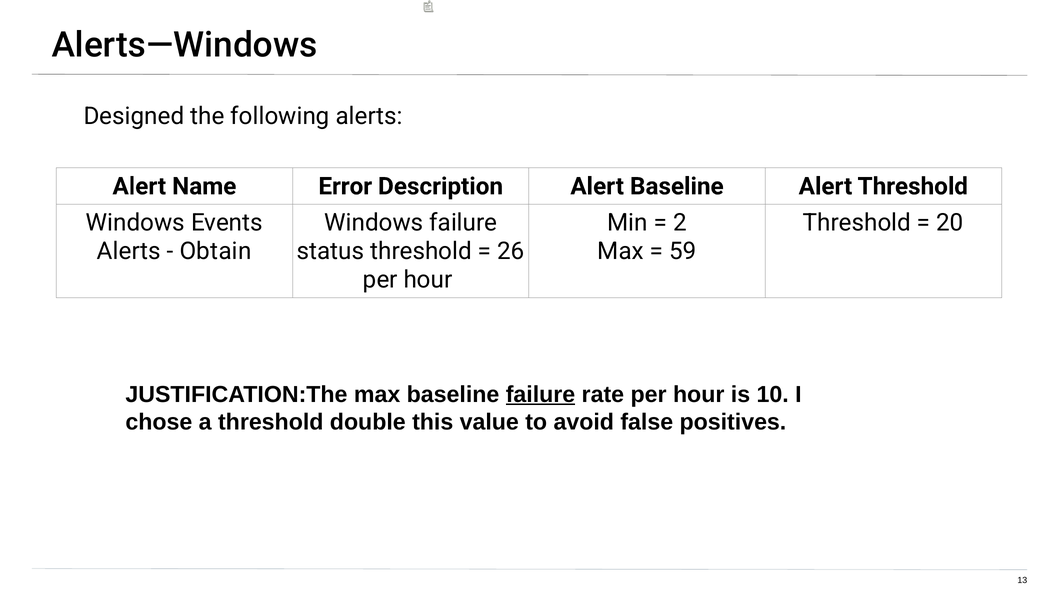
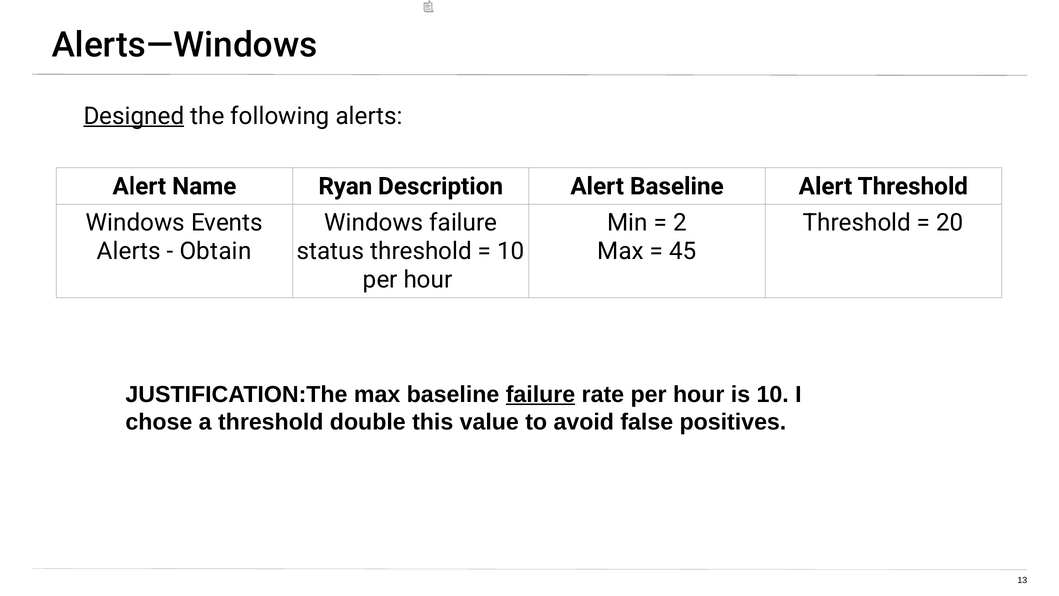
Designed underline: none -> present (134, 116)
Error: Error -> Ryan (345, 186)
26: 26 -> 10 (511, 251)
59: 59 -> 45 (683, 251)
